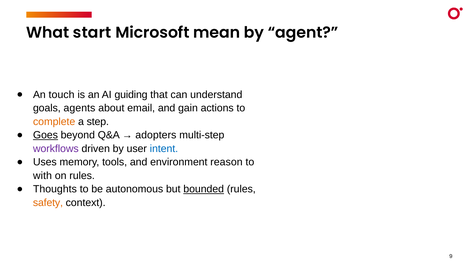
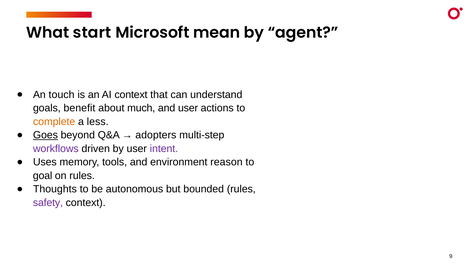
AI guiding: guiding -> context (131, 95)
agents: agents -> benefit (79, 108)
email: email -> much (141, 108)
and gain: gain -> user (188, 108)
step: step -> less (98, 122)
intent colour: blue -> purple (164, 149)
with: with -> goal (43, 176)
bounded underline: present -> none (204, 189)
safety colour: orange -> purple (48, 203)
